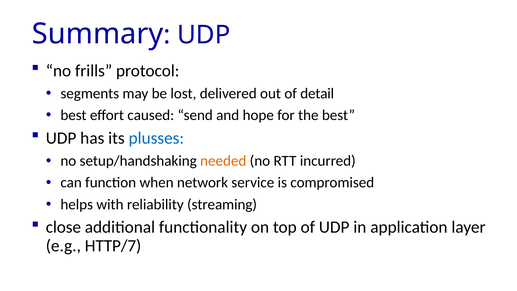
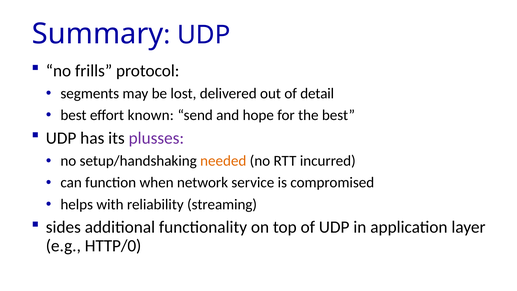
caused: caused -> known (151, 115)
plusses colour: blue -> purple (156, 138)
close: close -> sides (63, 227)
HTTP/7: HTTP/7 -> HTTP/0 (113, 246)
